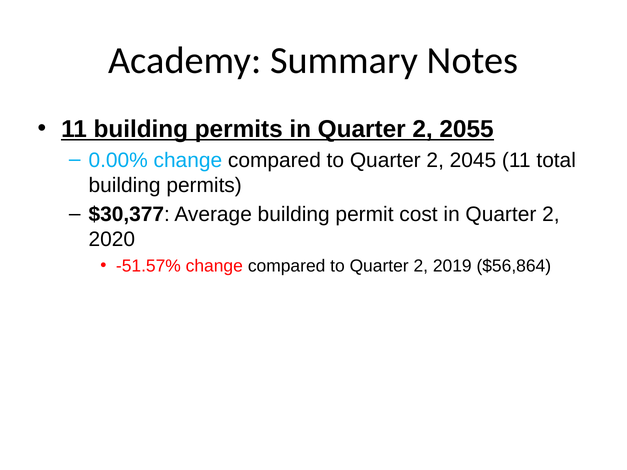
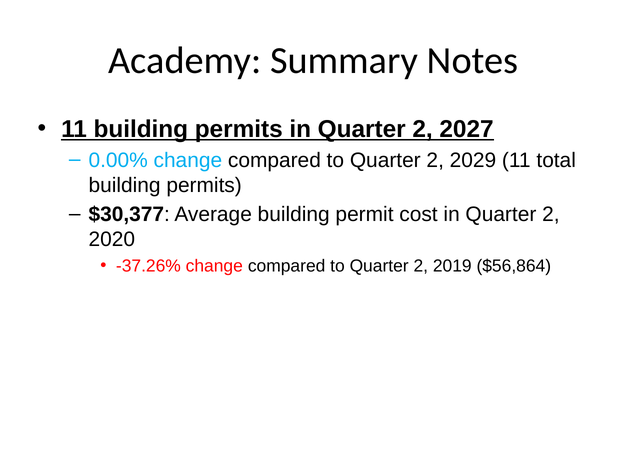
2055: 2055 -> 2027 (467, 129)
2045: 2045 -> 2029 (473, 160)
-51.57%: -51.57% -> -37.26% (148, 266)
